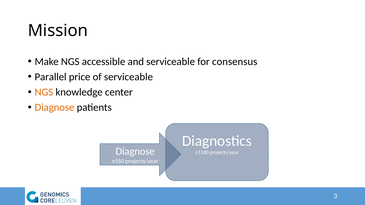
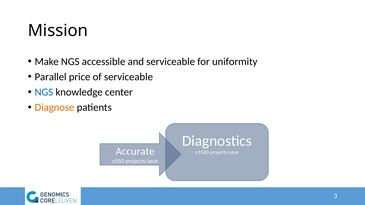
consensus: consensus -> uniformity (235, 62)
NGS colour: orange -> blue (44, 92)
Diagnose: Diagnose -> Accurate (135, 152)
